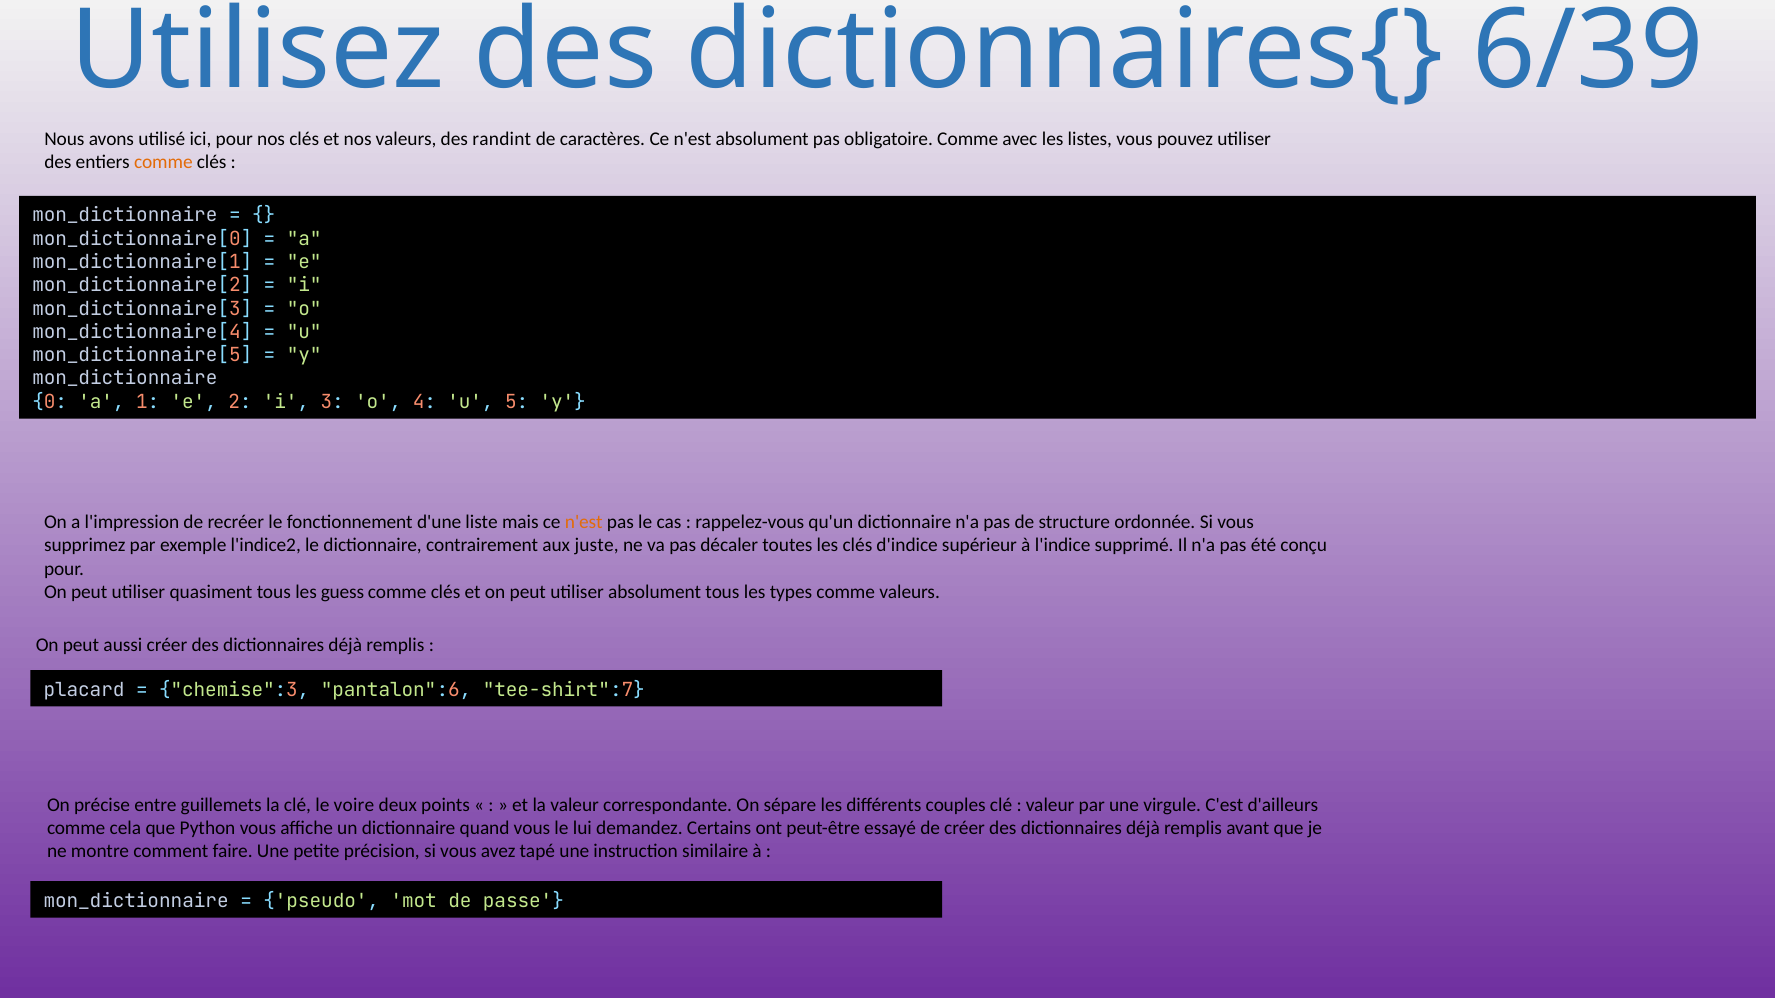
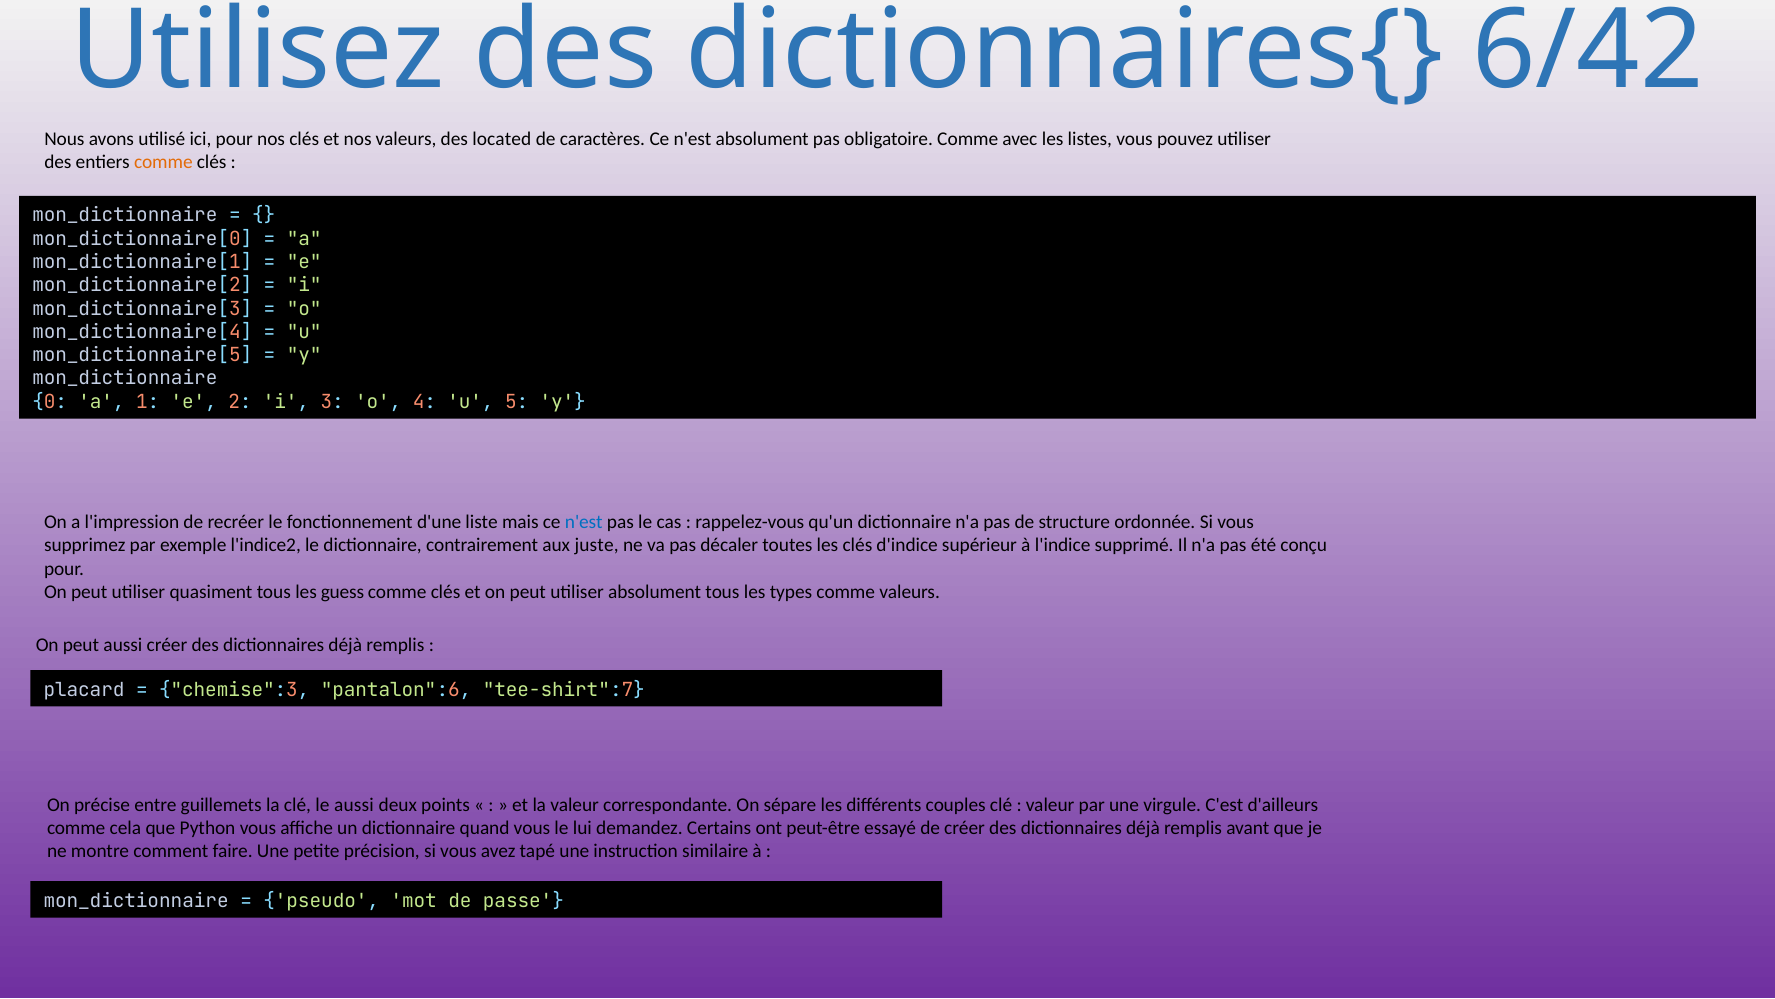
6/39: 6/39 -> 6/42 (1588, 51)
randint: randint -> located (502, 139)
n'est colour: orange -> blue (584, 522)
le voire: voire -> aussi (354, 804)
